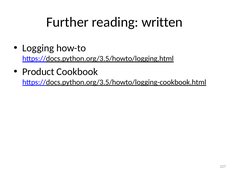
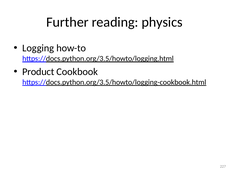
written: written -> physics (162, 22)
